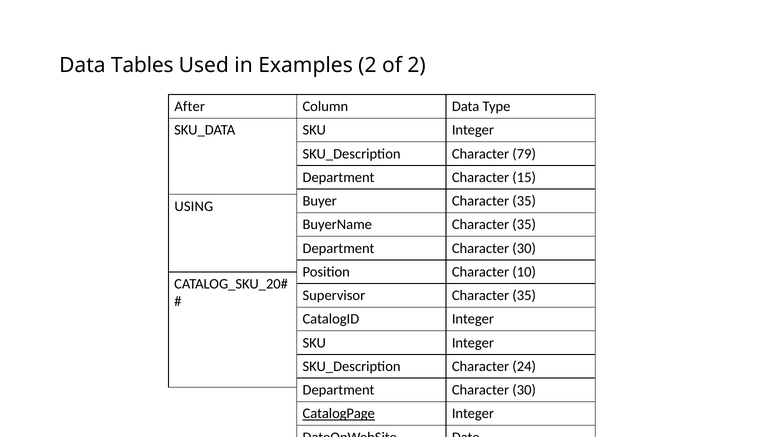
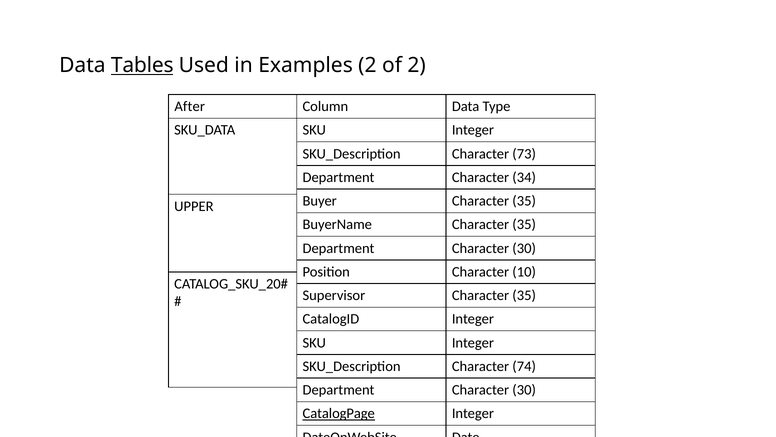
Tables underline: none -> present (142, 65)
79: 79 -> 73 (524, 154)
15: 15 -> 34 (524, 177)
USING: USING -> UPPER (194, 206)
24: 24 -> 74 (524, 366)
